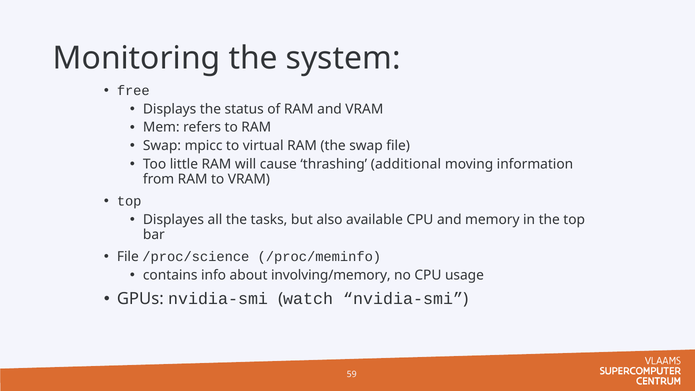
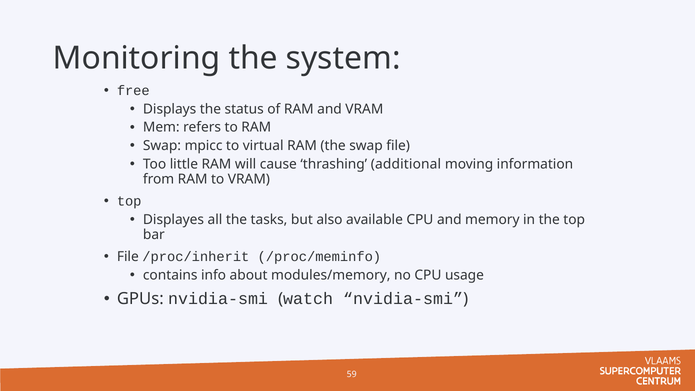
/proc/science: /proc/science -> /proc/inherit (196, 257)
involving/memory: involving/memory -> modules/memory (331, 275)
